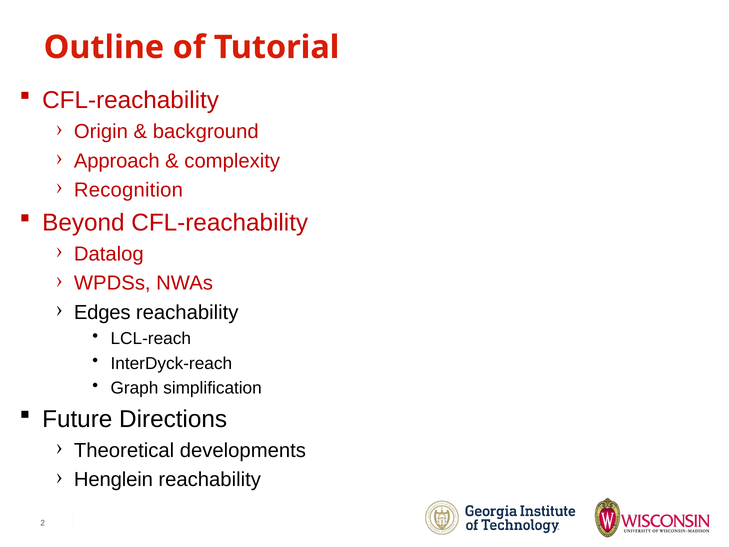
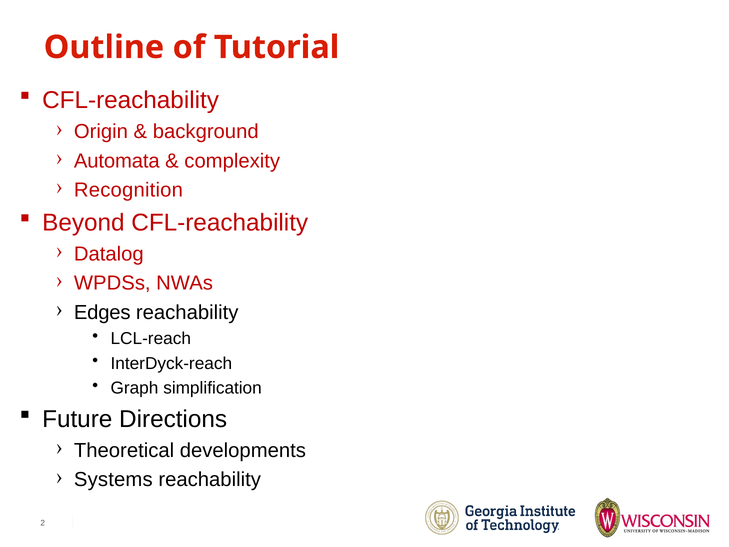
Approach: Approach -> Automata (117, 161)
Henglein: Henglein -> Systems (113, 480)
